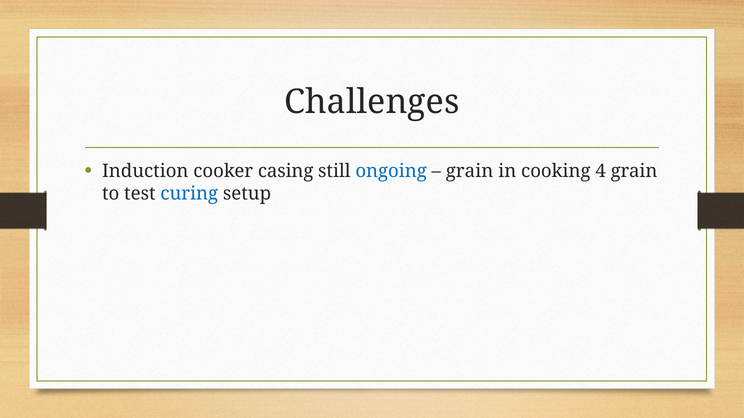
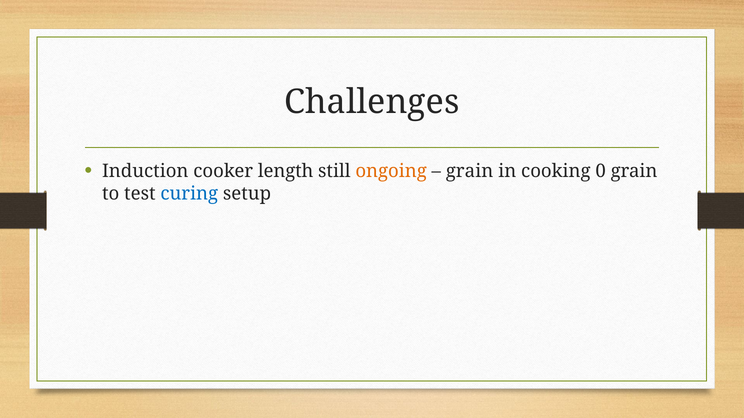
casing: casing -> length (286, 171)
ongoing colour: blue -> orange (391, 171)
4: 4 -> 0 (601, 171)
